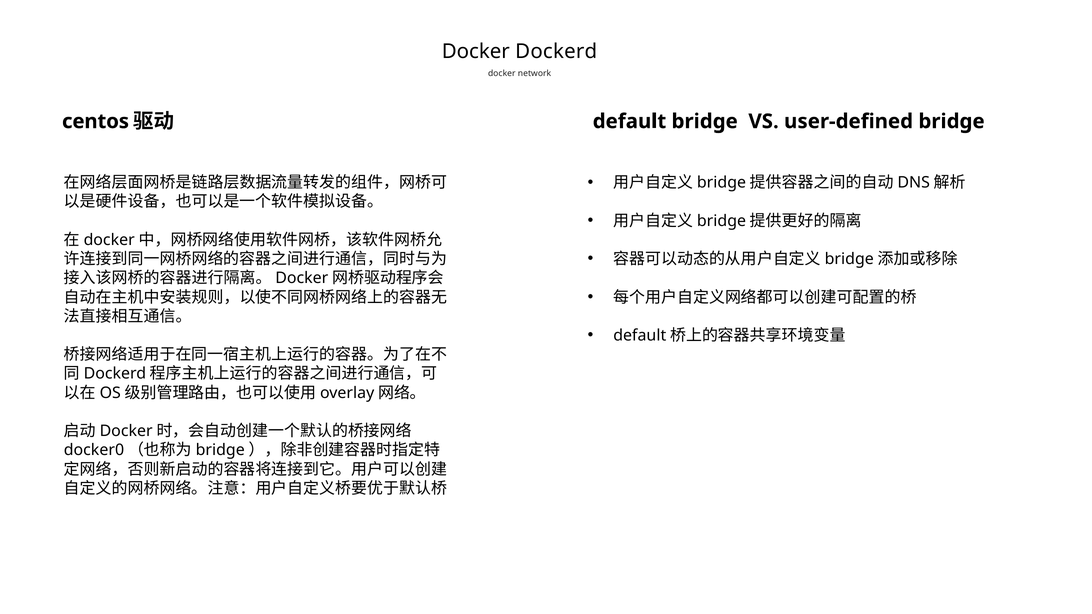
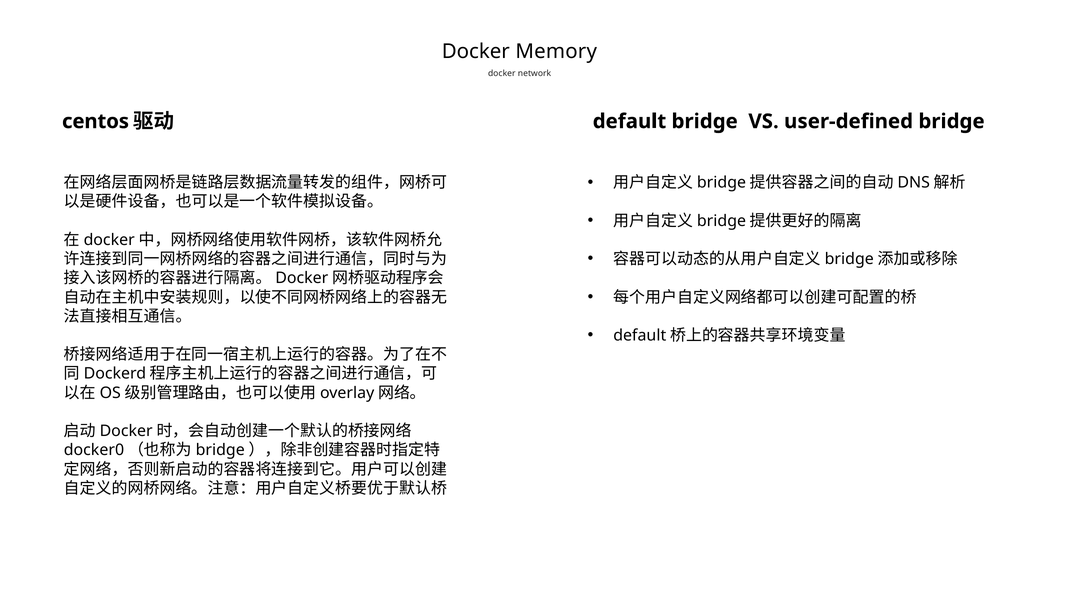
Dockerd: Dockerd -> Memory (556, 52)
